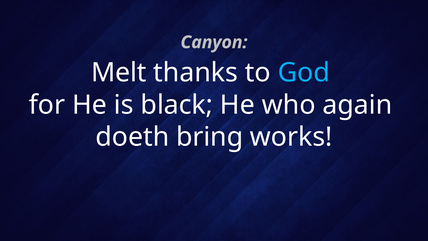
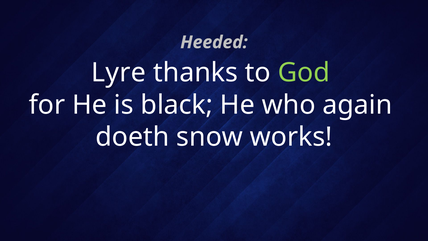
Canyon: Canyon -> Heeded (214, 42)
Melt: Melt -> Lyre (119, 73)
God colour: light blue -> light green (304, 73)
bring: bring -> snow (210, 137)
